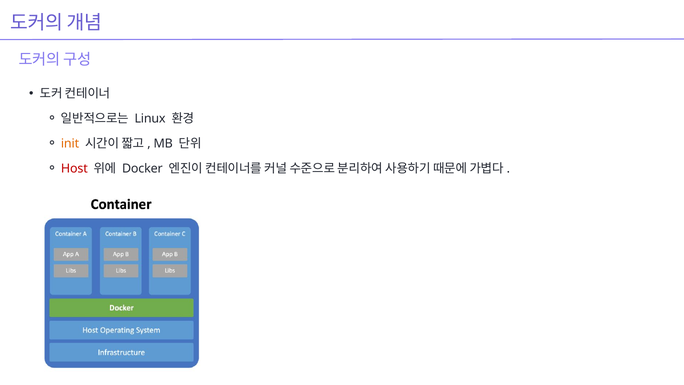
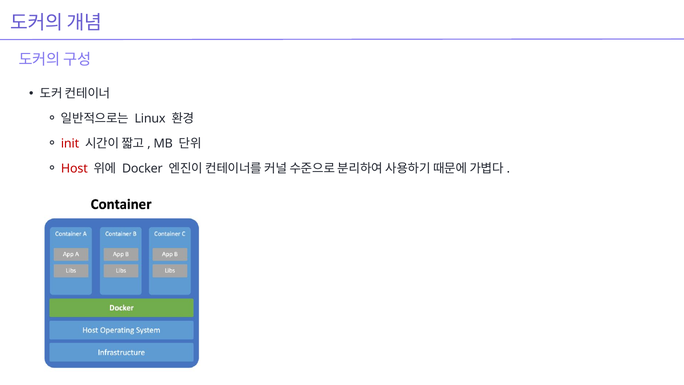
init colour: orange -> red (70, 144)
